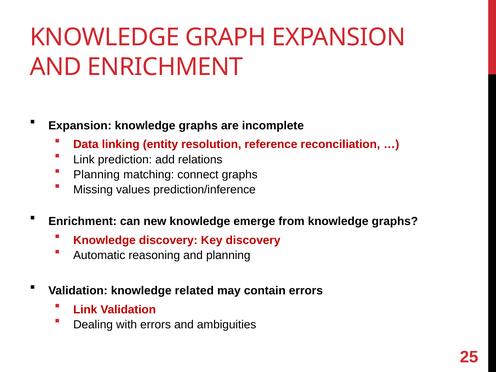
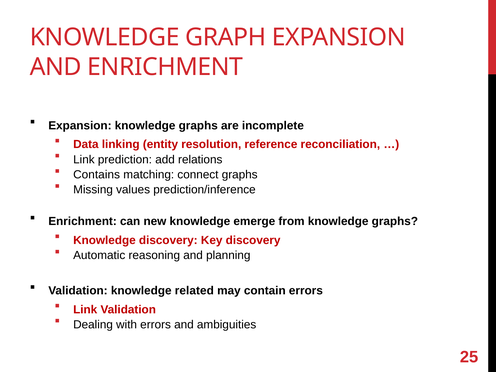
Planning: Planning -> Contains (97, 175)
